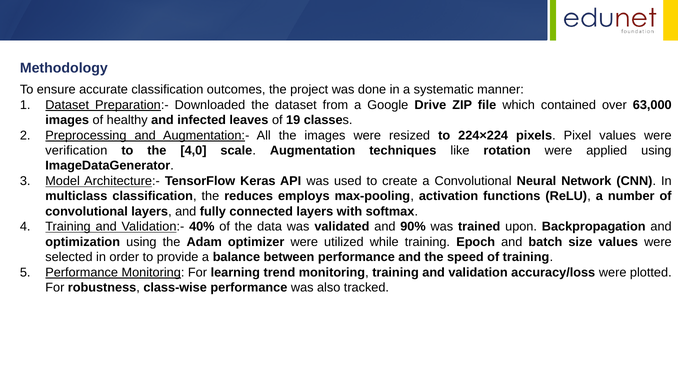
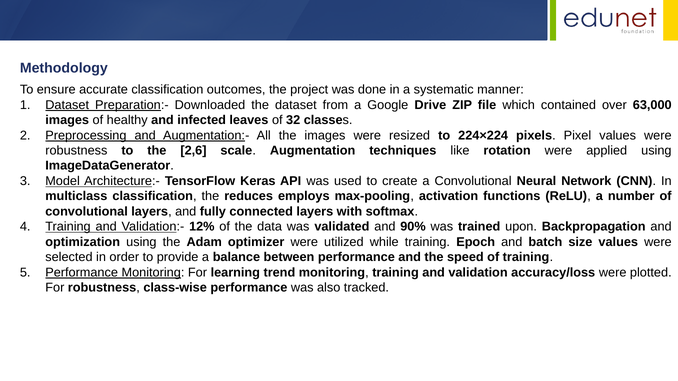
19: 19 -> 32 (293, 120)
verification: verification -> robustness (76, 151)
4,0: 4,0 -> 2,6 (193, 151)
40%: 40% -> 12% (202, 227)
